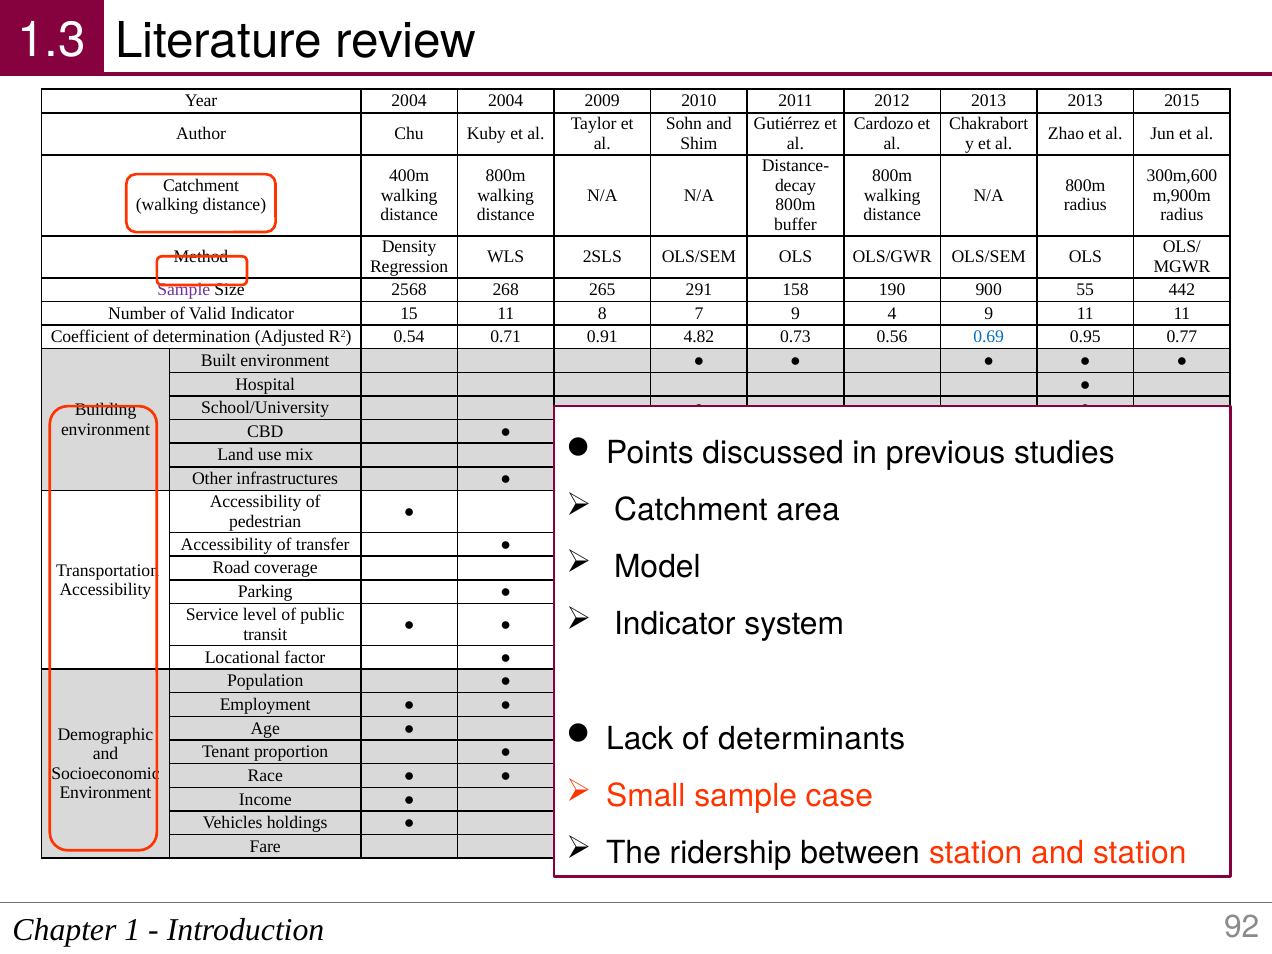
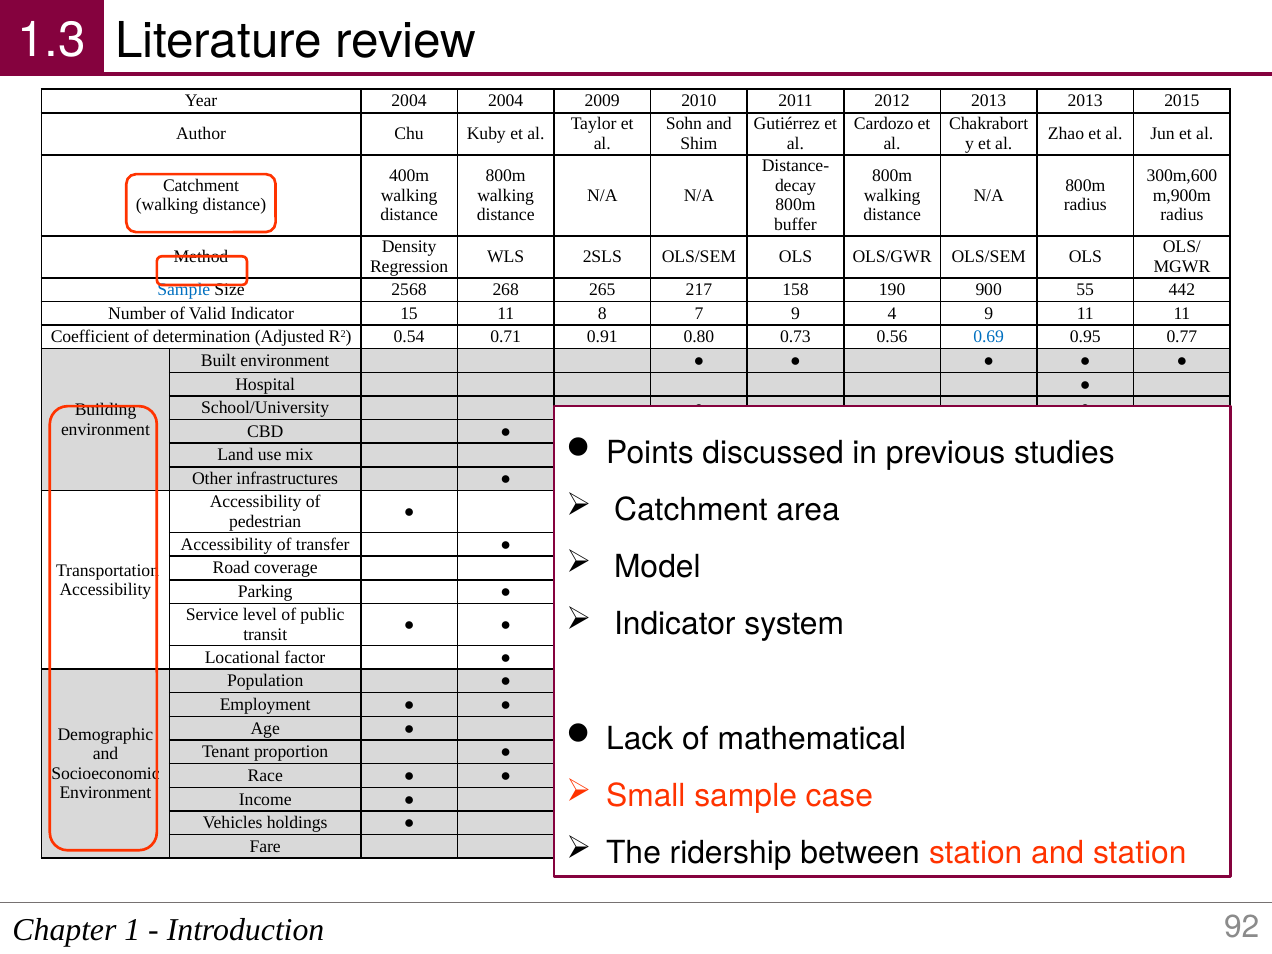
Sample colour: purple -> blue (184, 290)
291: 291 -> 217 (699, 290)
4.82: 4.82 -> 0.80 (699, 337)
determinants: determinants -> mathematical (812, 739)
